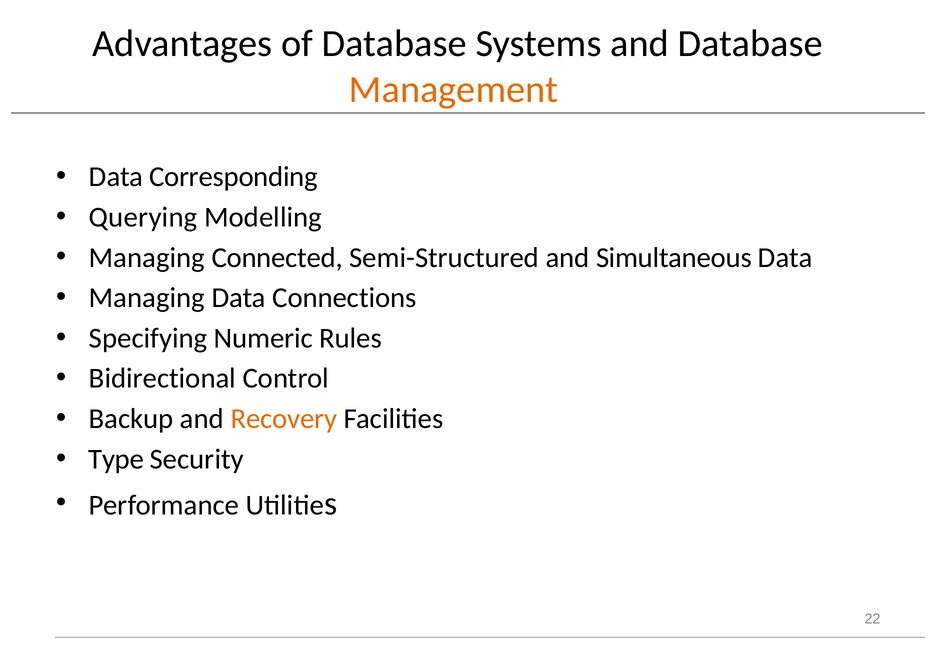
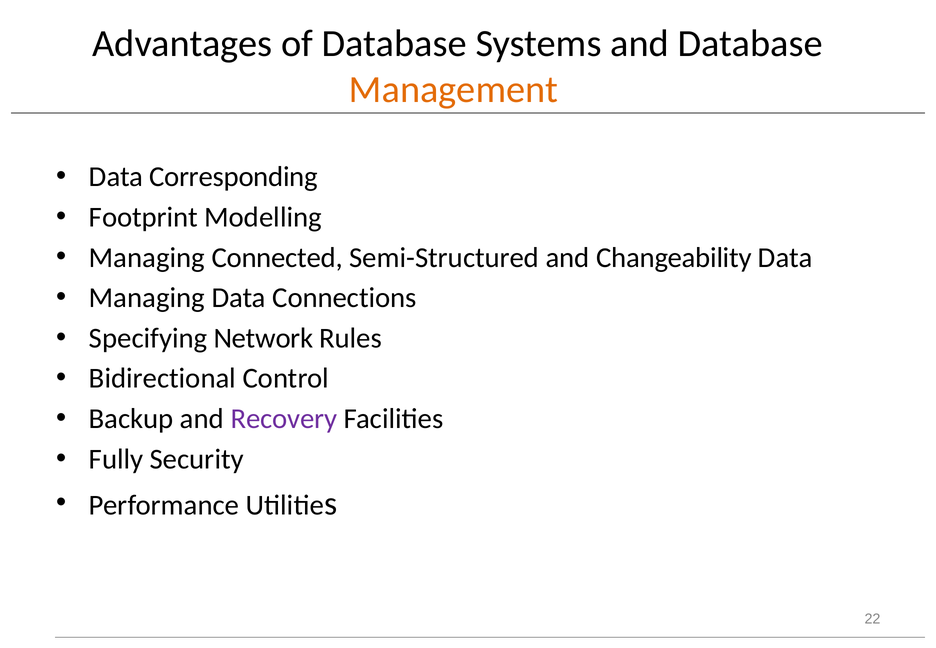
Querying: Querying -> Footprint (143, 217)
Simultaneous: Simultaneous -> Changeability (674, 258)
Numeric: Numeric -> Network (263, 338)
Recovery colour: orange -> purple (284, 419)
Type: Type -> Fully (116, 459)
